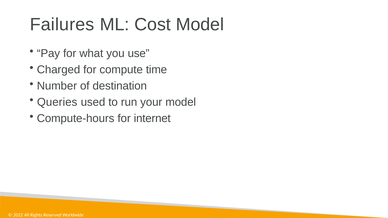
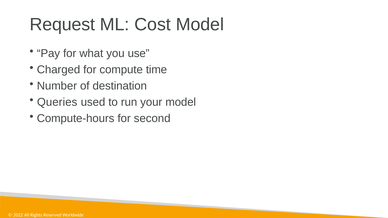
Failures: Failures -> Request (62, 25)
internet: internet -> second (152, 119)
